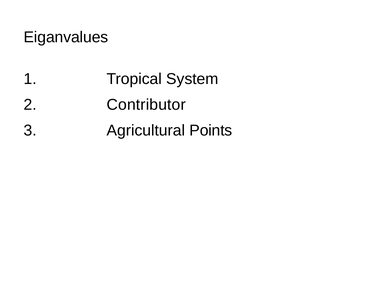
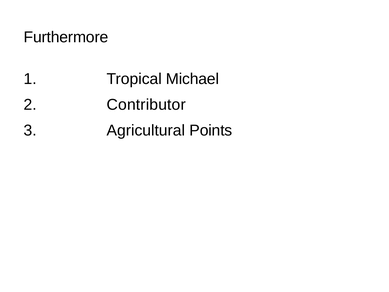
Eiganvalues: Eiganvalues -> Furthermore (66, 37)
System: System -> Michael (192, 79)
